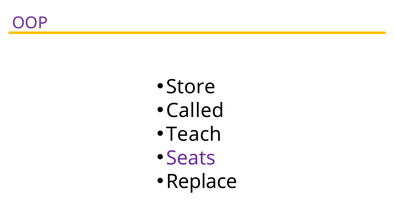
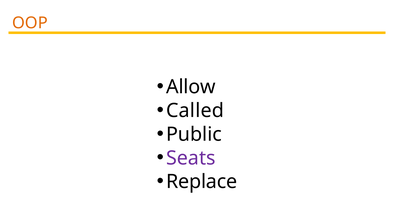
OOP colour: purple -> orange (30, 23)
Store: Store -> Allow (191, 87)
Teach: Teach -> Public (194, 134)
